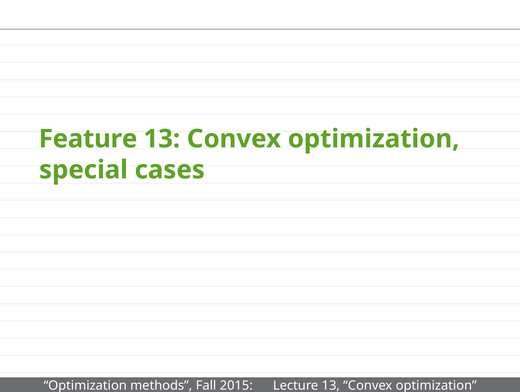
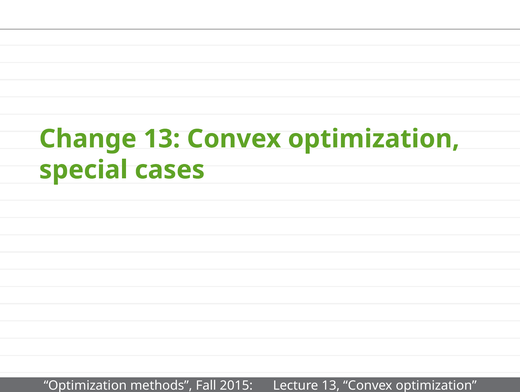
Feature: Feature -> Change (88, 139)
